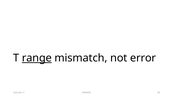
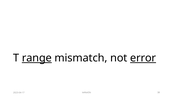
error underline: none -> present (143, 58)
